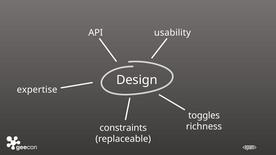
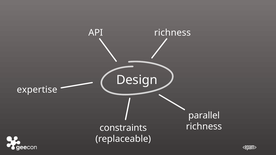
usability: usability -> richness (172, 33)
toggles: toggles -> parallel (204, 116)
